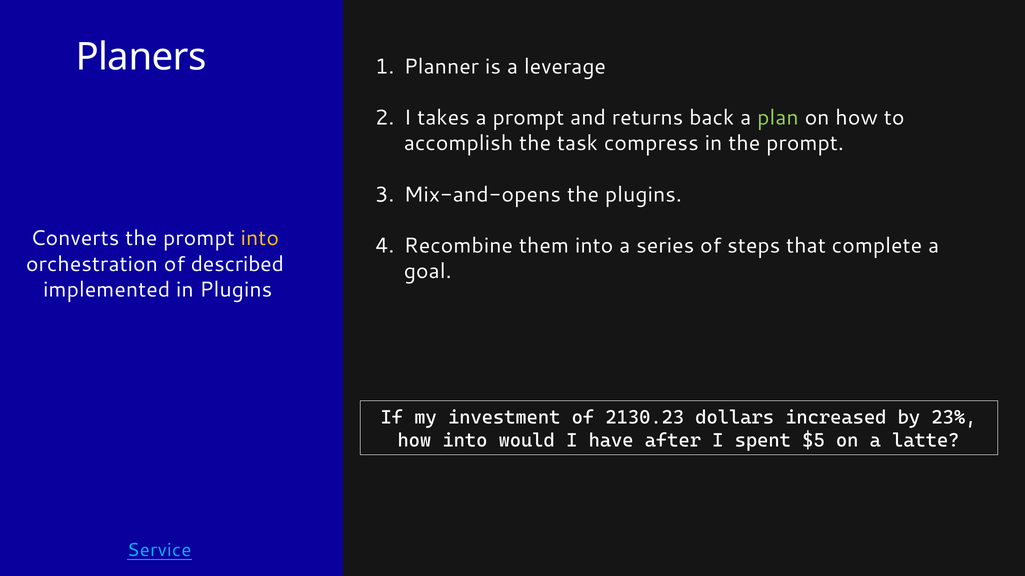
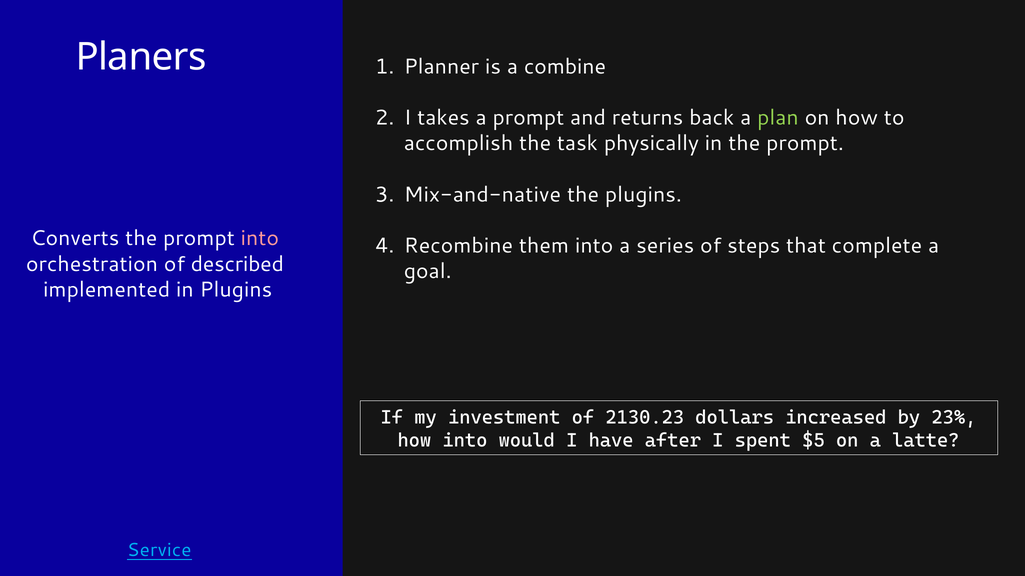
leverage: leverage -> combine (565, 67)
compress: compress -> physically (651, 143)
Mix-and-opens: Mix-and-opens -> Mix-and-native (482, 195)
into colour: yellow -> pink (260, 239)
